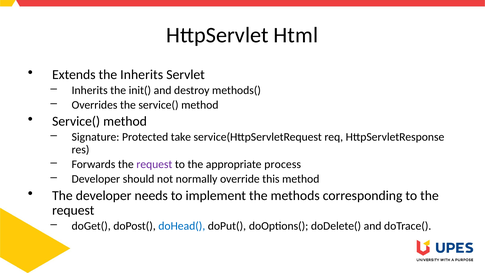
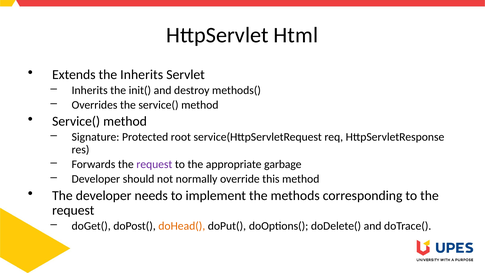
take: take -> root (181, 137)
process: process -> garbage (283, 164)
doHead( colour: blue -> orange (182, 226)
